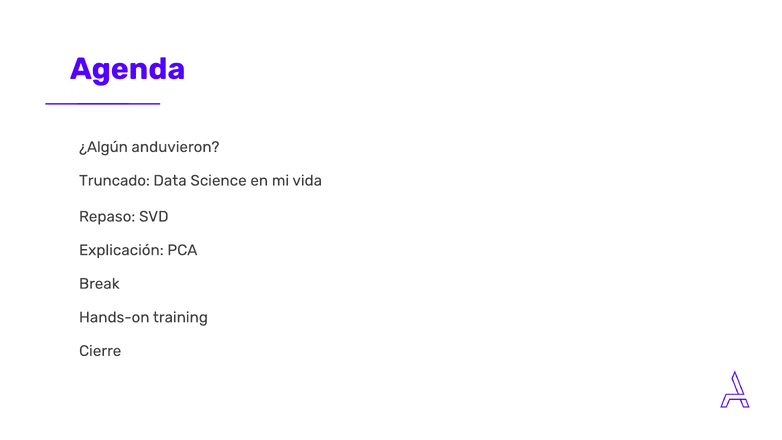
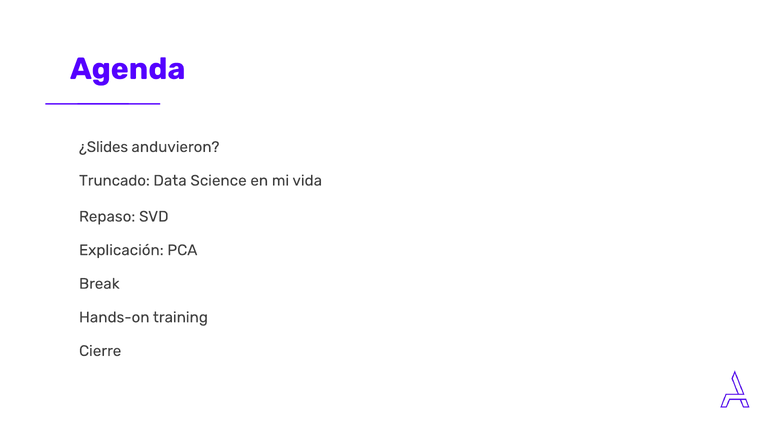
¿Algún: ¿Algún -> ¿Slides (103, 147)
